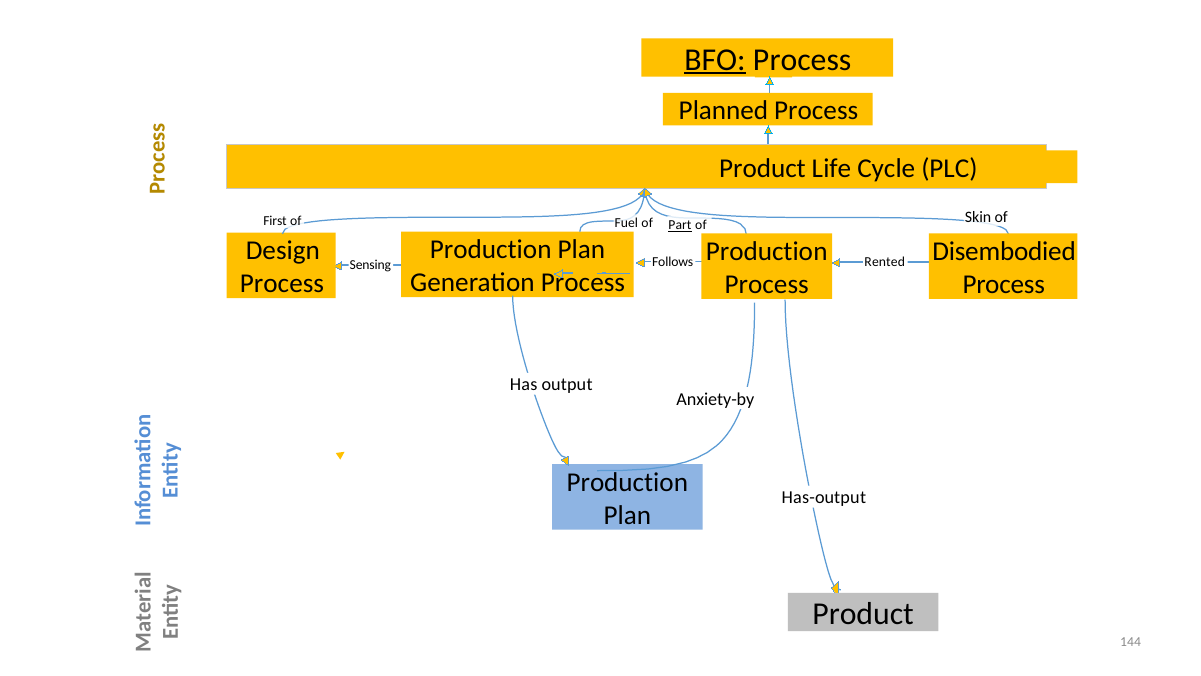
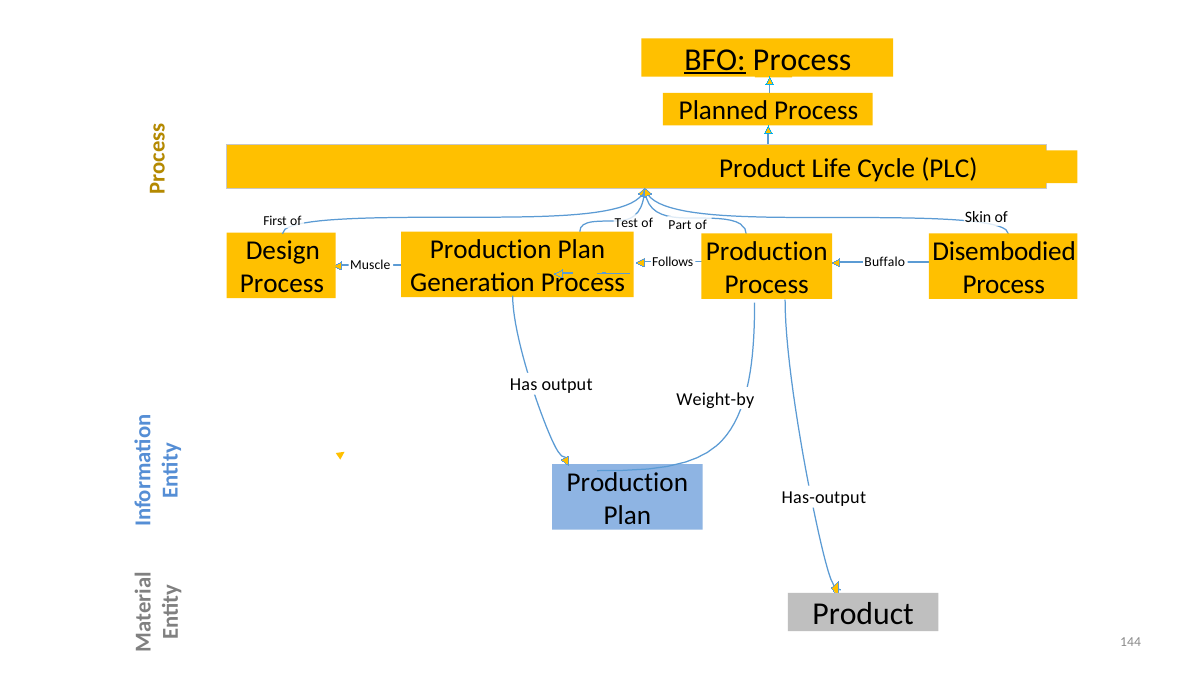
Fuel: Fuel -> Test (626, 223)
Part underline: present -> none (680, 225)
Rented: Rented -> Buffalo (885, 262)
Sensing: Sensing -> Muscle (370, 265)
Anxiety-by: Anxiety-by -> Weight-by (715, 399)
